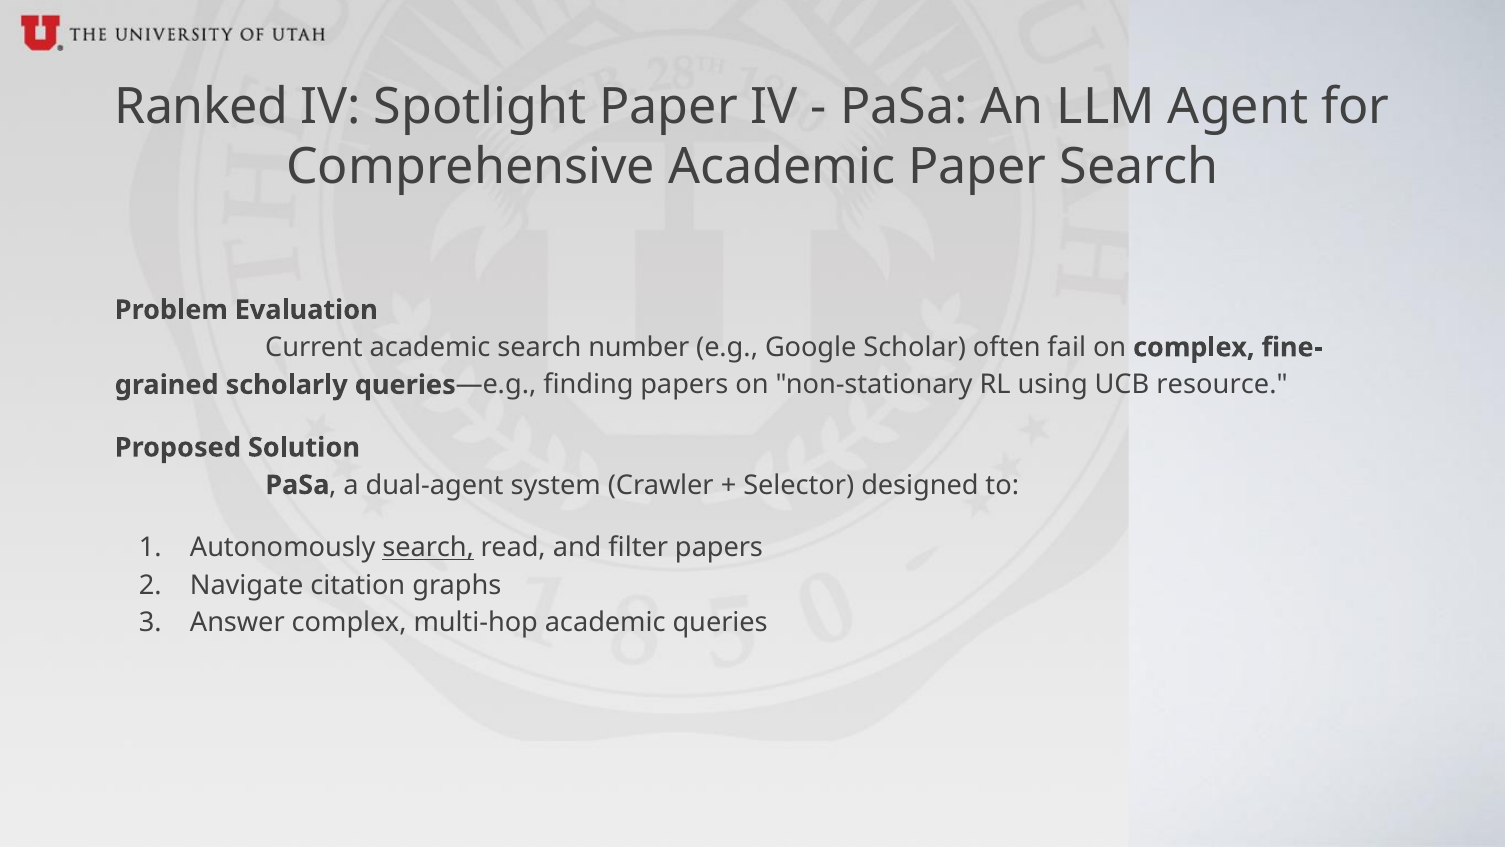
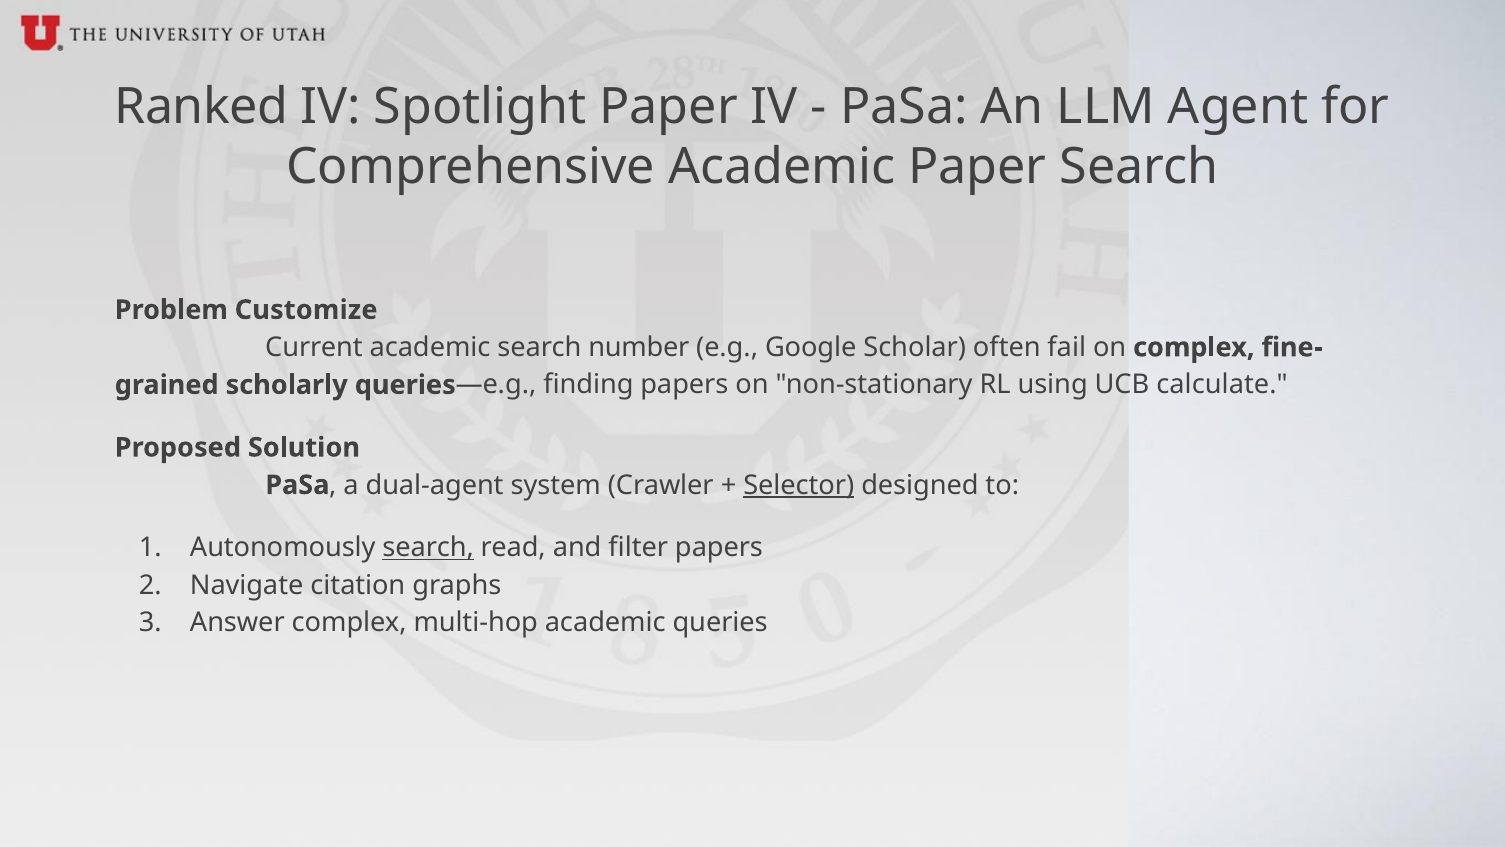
Evaluation: Evaluation -> Customize (306, 310)
resource: resource -> calculate (1222, 385)
Selector underline: none -> present (799, 485)
